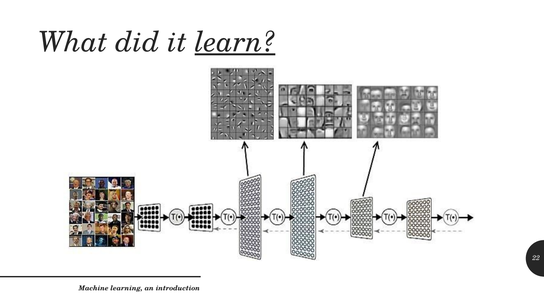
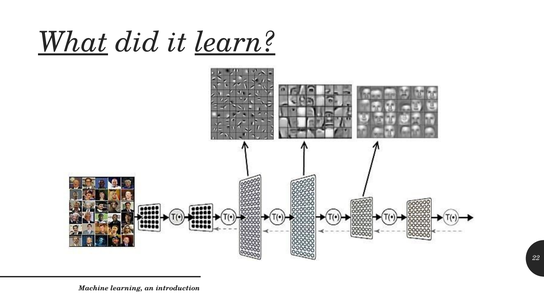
What underline: none -> present (73, 42)
